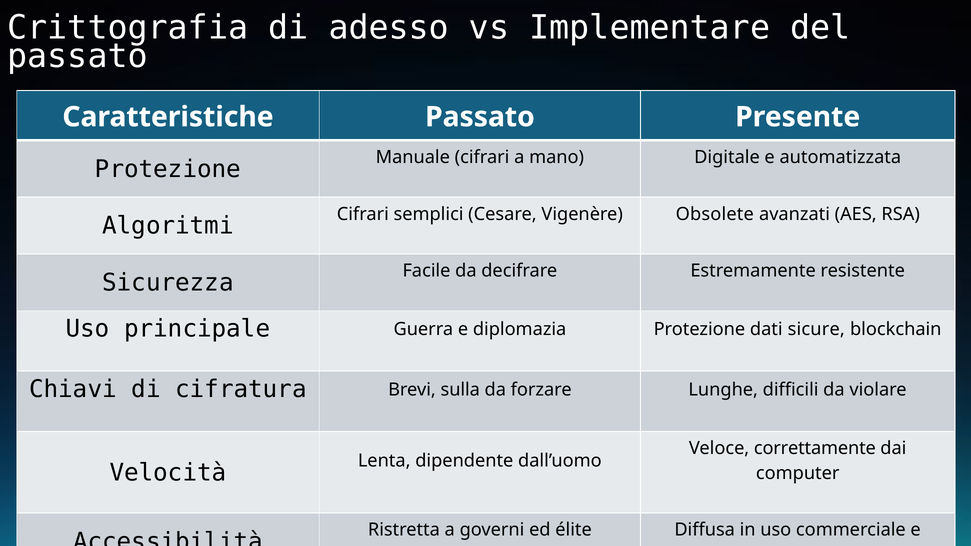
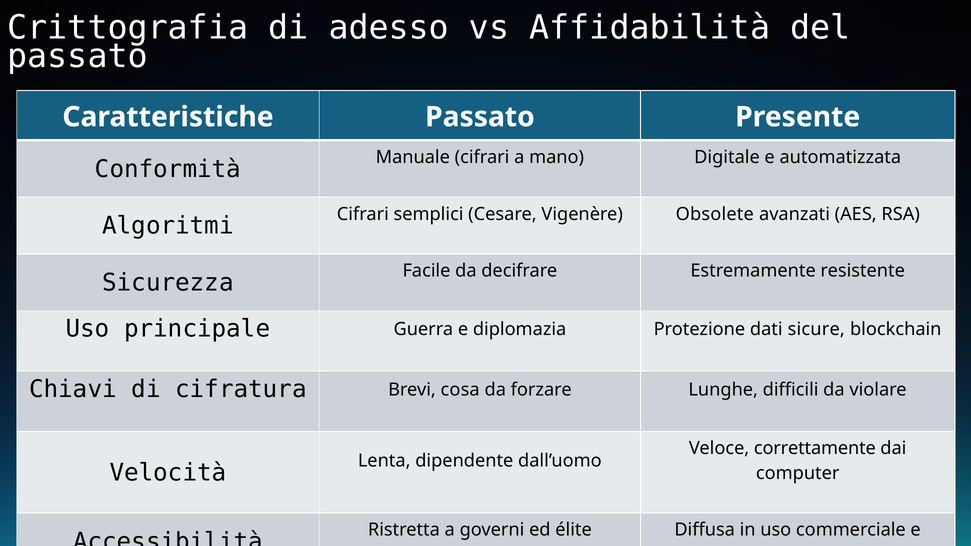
Implementare: Implementare -> Affidabilità (650, 28)
Protezione: Protezione -> Conformità (168, 169)
sulla: sulla -> cosa (460, 390)
